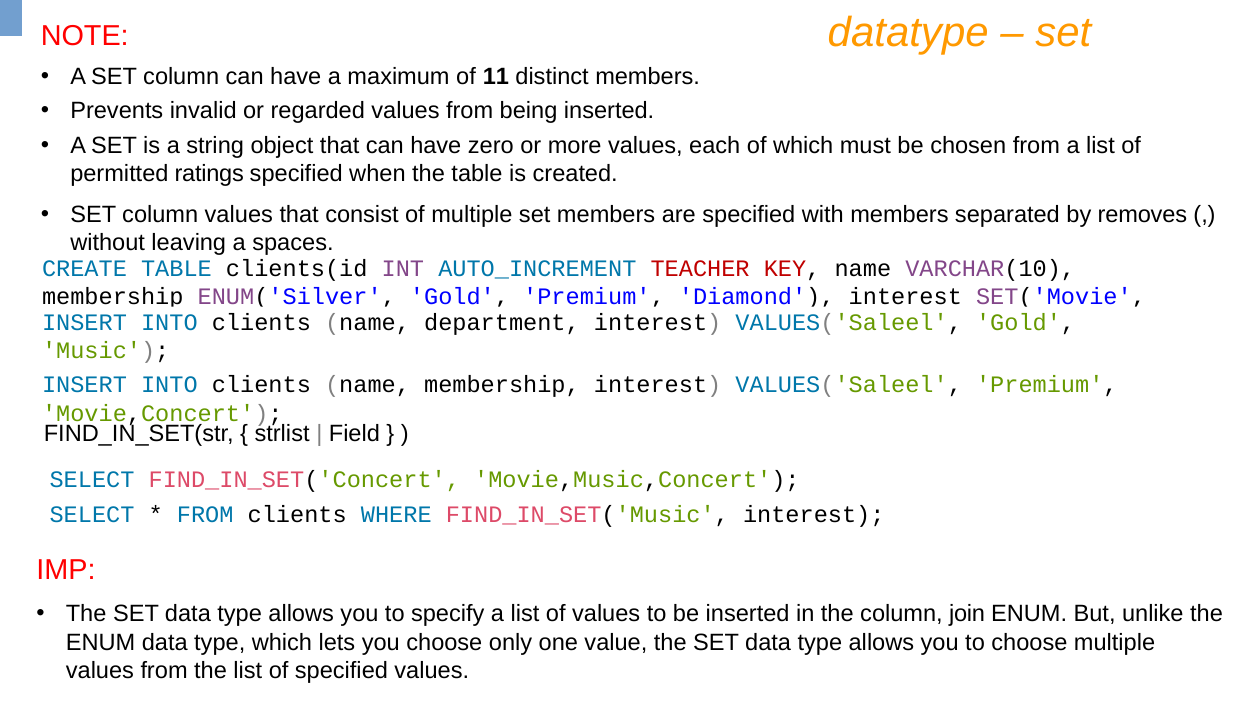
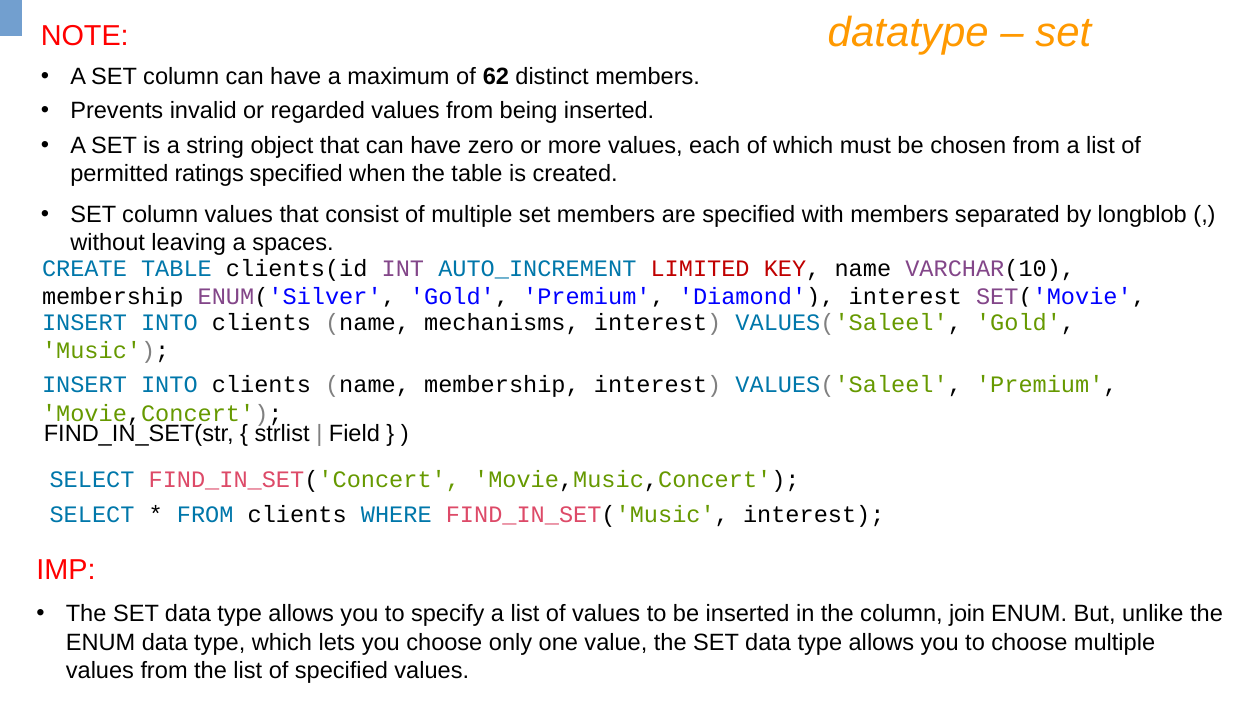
11: 11 -> 62 (496, 77)
removes: removes -> longblob (1142, 215)
TEACHER: TEACHER -> LIMITED (700, 269)
department: department -> mechanisms (502, 323)
